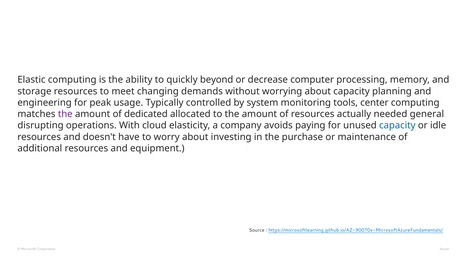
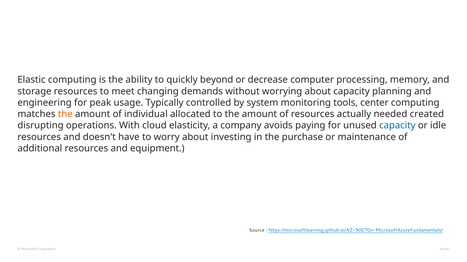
the colour: purple -> orange (65, 114)
dedicated: dedicated -> individual (146, 114)
general: general -> created (427, 114)
